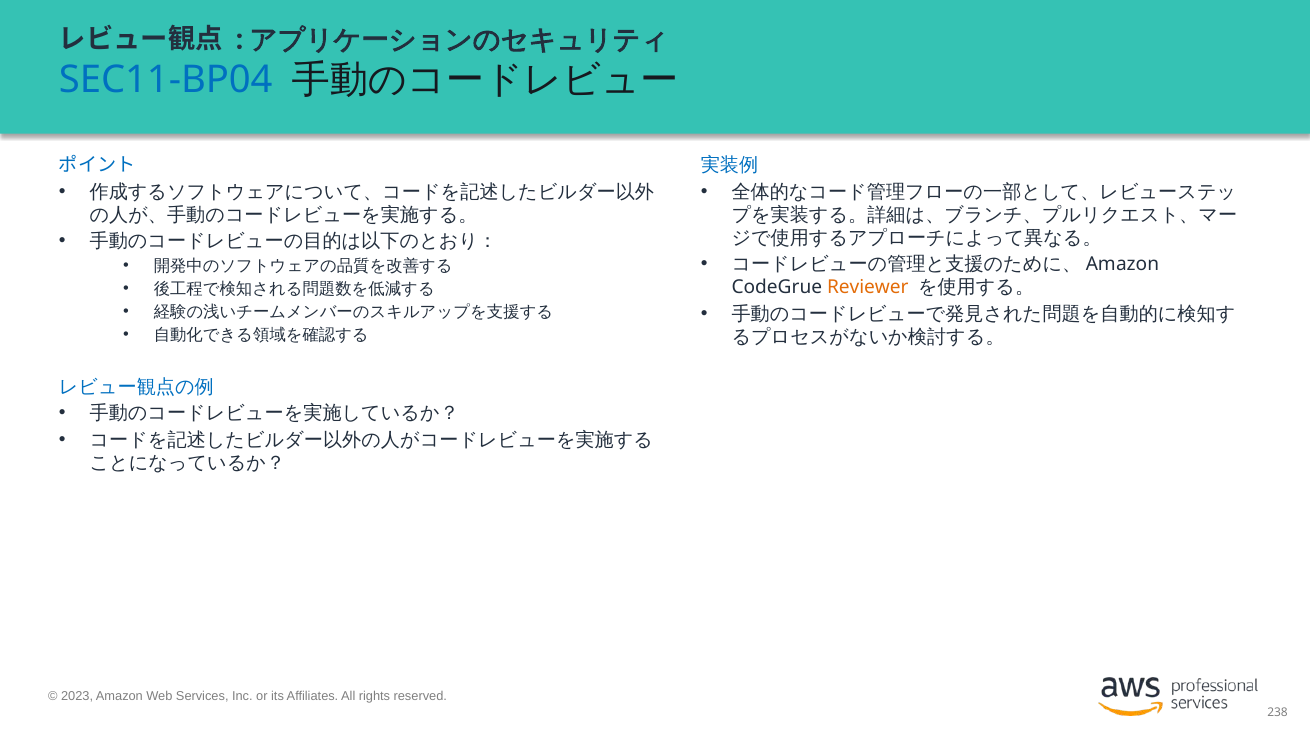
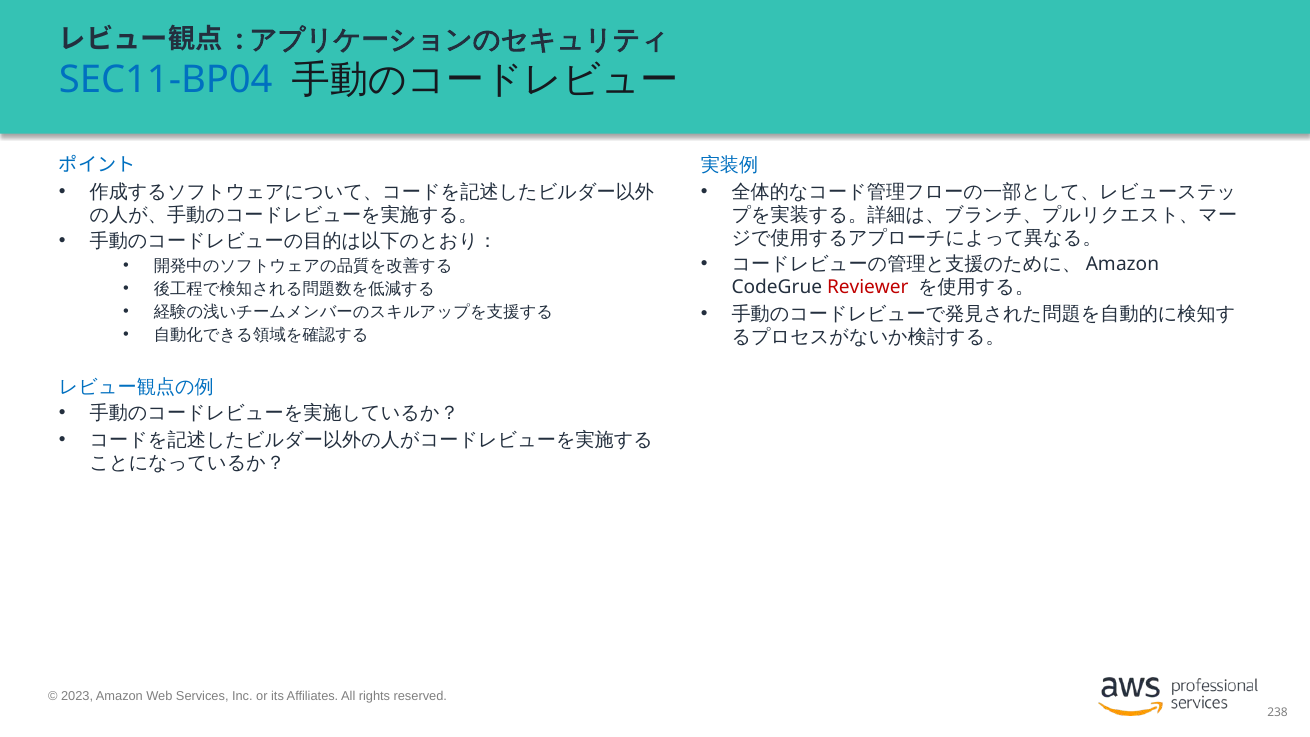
Reviewer colour: orange -> red (868, 287)
